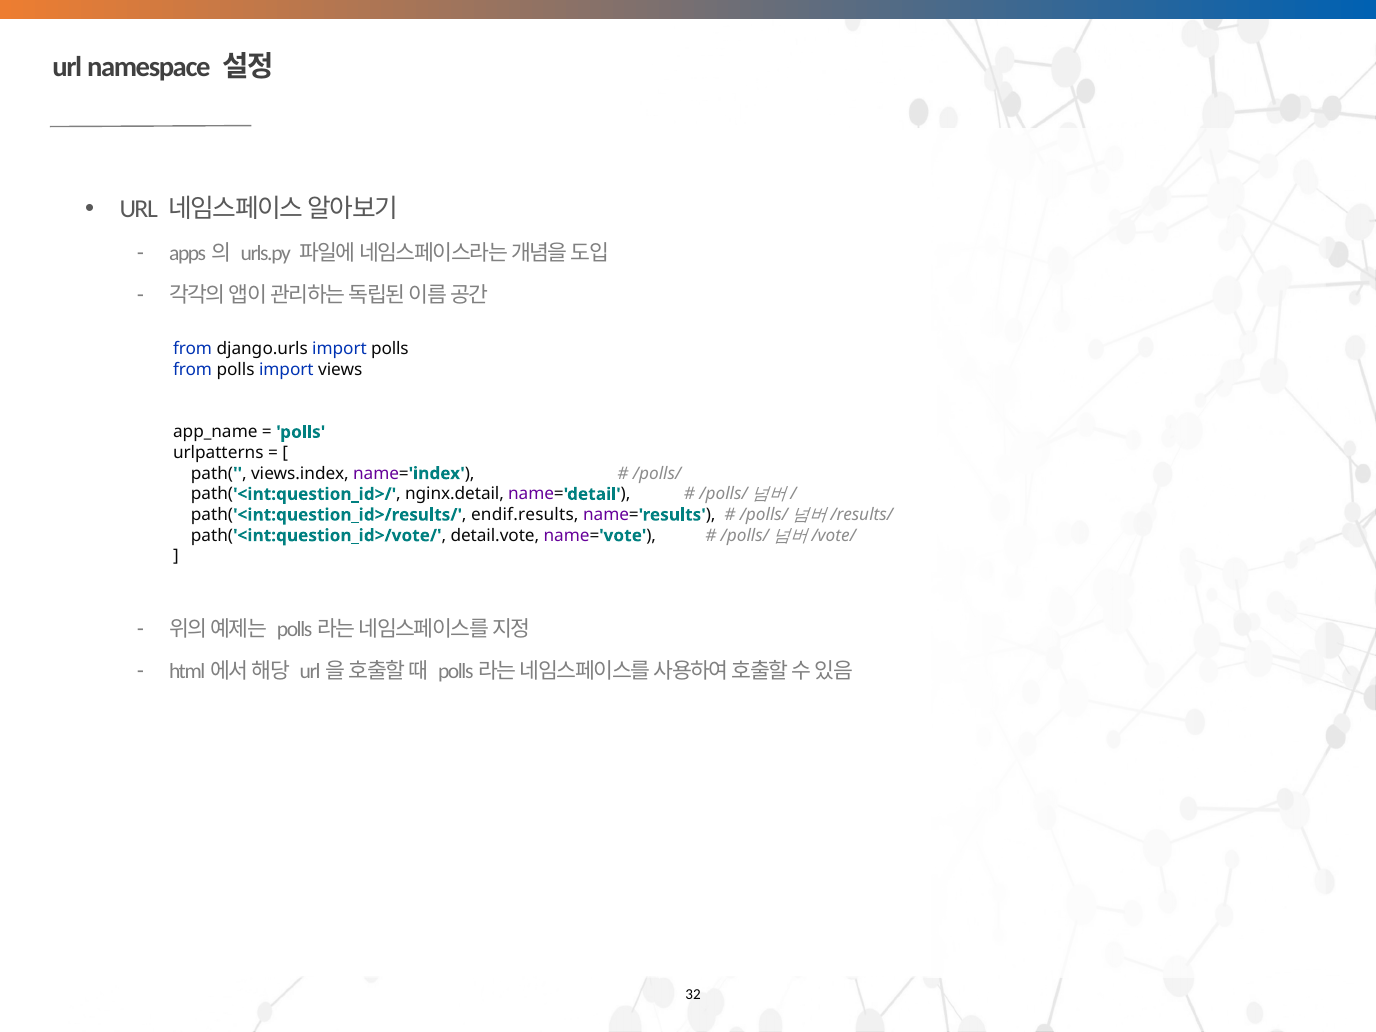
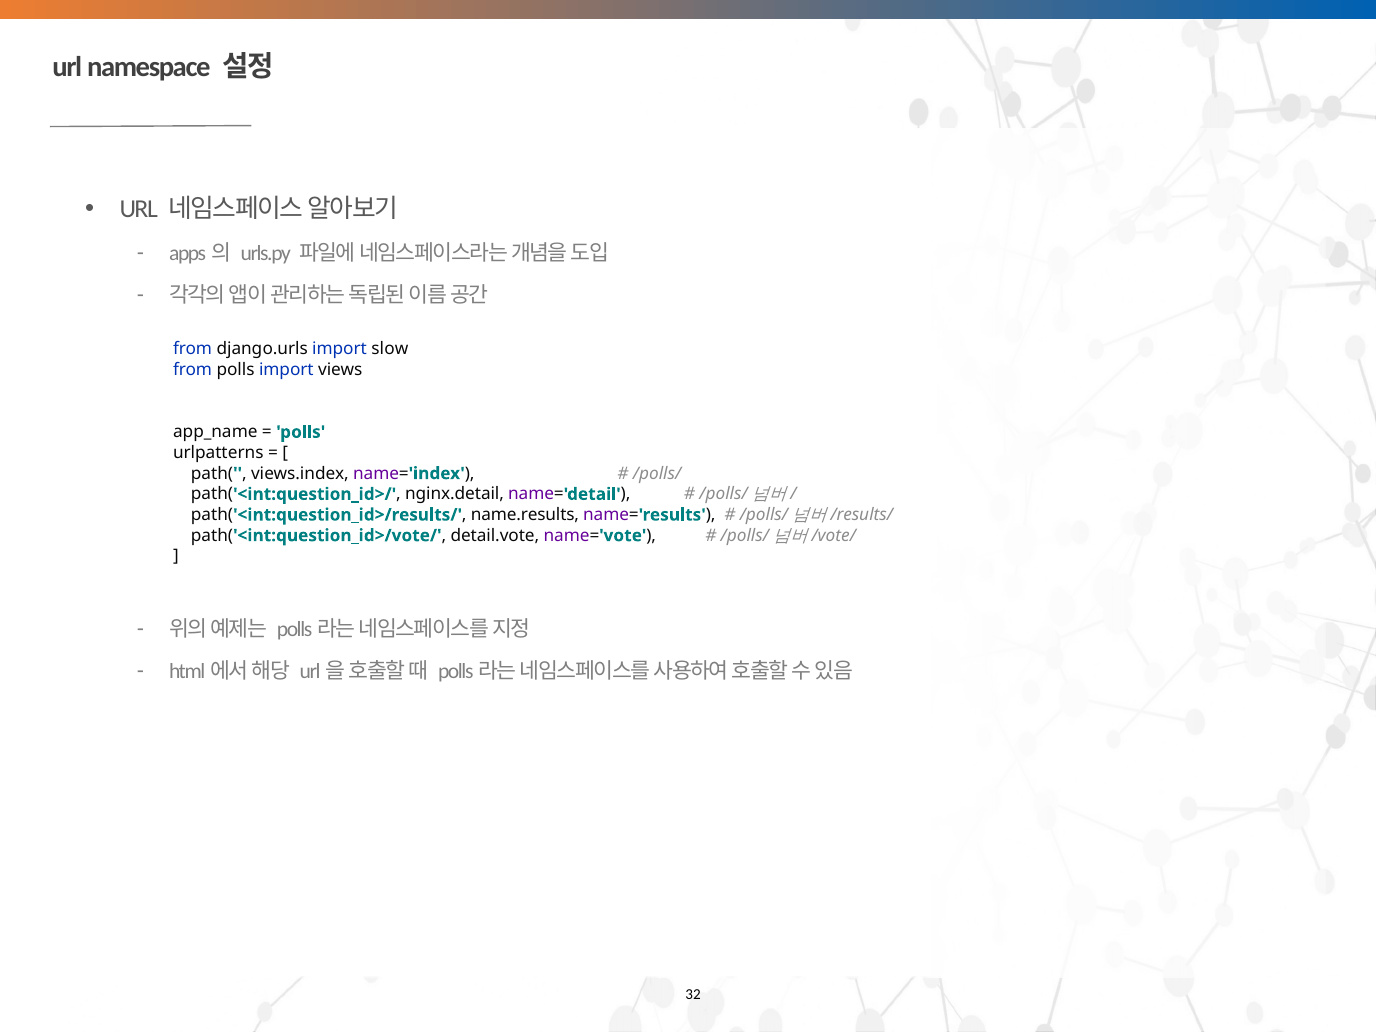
import polls: polls -> slow (390, 349)
endif.results: endif.results -> name.results (525, 515)
